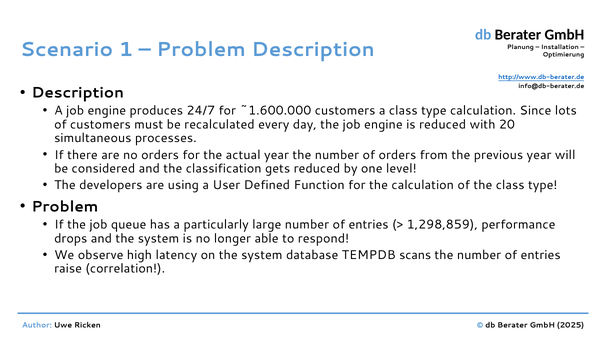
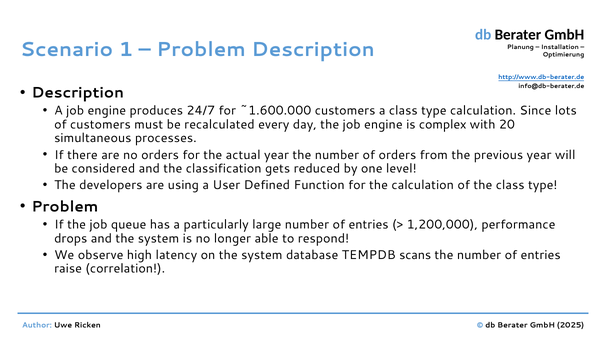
is reduced: reduced -> complex (443, 124)
1,298,859: 1,298,859 -> 1,200,000 (442, 225)
